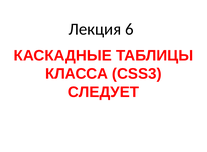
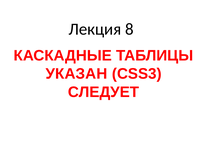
6: 6 -> 8 (129, 29)
КЛАССА: КЛАССА -> УКАЗАН (76, 74)
